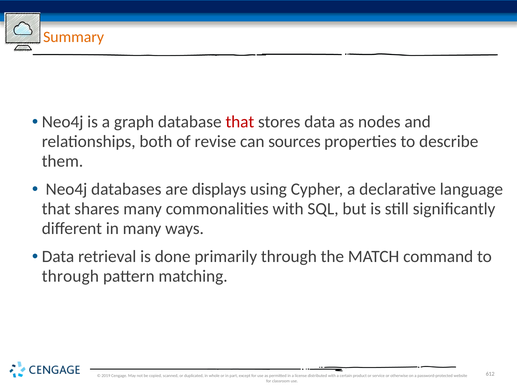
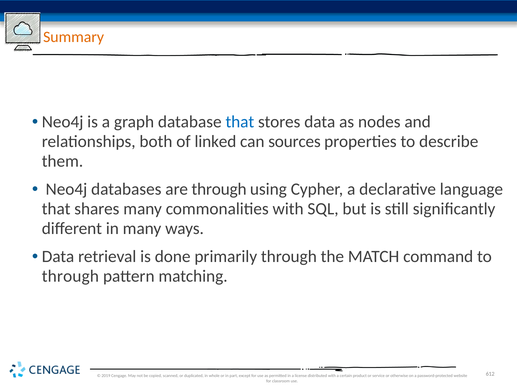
that colour: red -> blue (240, 122)
revise: revise -> linked (215, 142)
are displays: displays -> through (219, 190)
